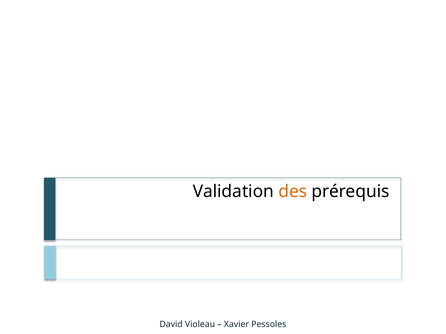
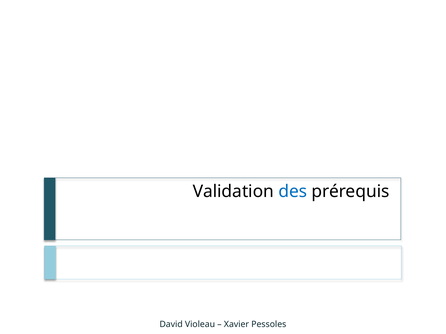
des colour: orange -> blue (293, 192)
